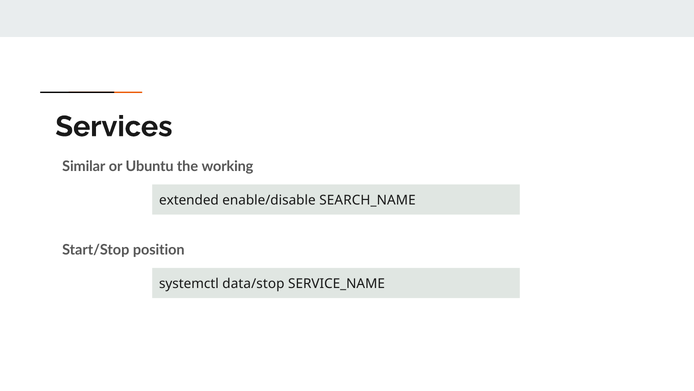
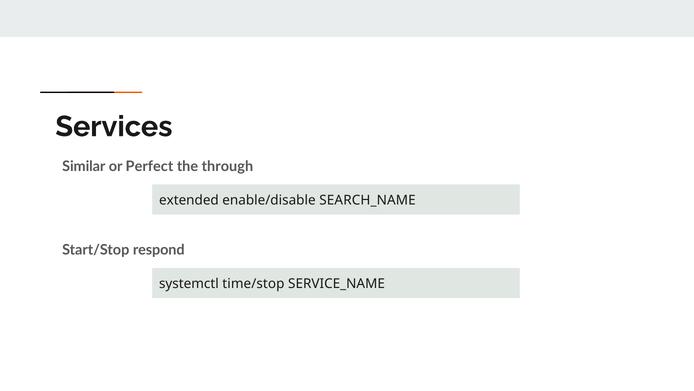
Ubuntu: Ubuntu -> Perfect (149, 166)
working: working -> through (227, 166)
position: position -> respond (159, 249)
data/stop: data/stop -> time/stop (253, 283)
